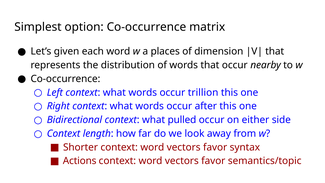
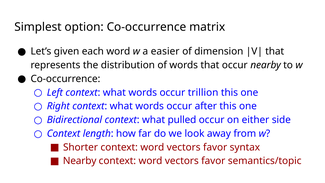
places: places -> easier (165, 51)
Actions: Actions -> Nearby (80, 161)
